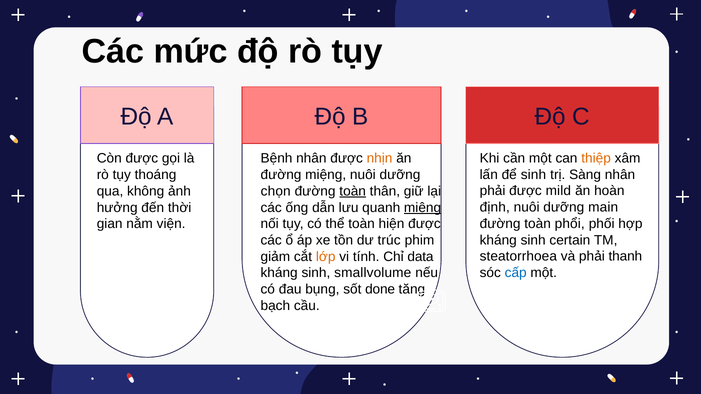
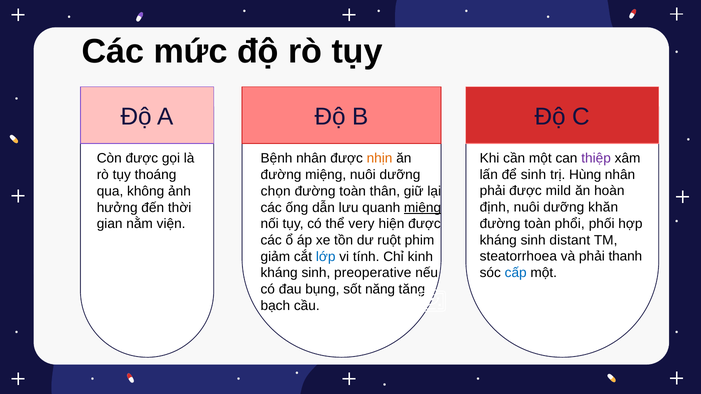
thiệp colour: orange -> purple (596, 158)
Sàng: Sàng -> Hùng (585, 175)
toàn underline: present -> none (353, 191)
main: main -> khăn (603, 208)
thể toàn: toàn -> very (361, 224)
certain: certain -> distant (570, 240)
trúc: trúc -> ruột (389, 240)
lớp colour: orange -> blue (326, 257)
data: data -> kinh (420, 257)
smallvolume: smallvolume -> preoperative (373, 273)
done: done -> năng (380, 290)
